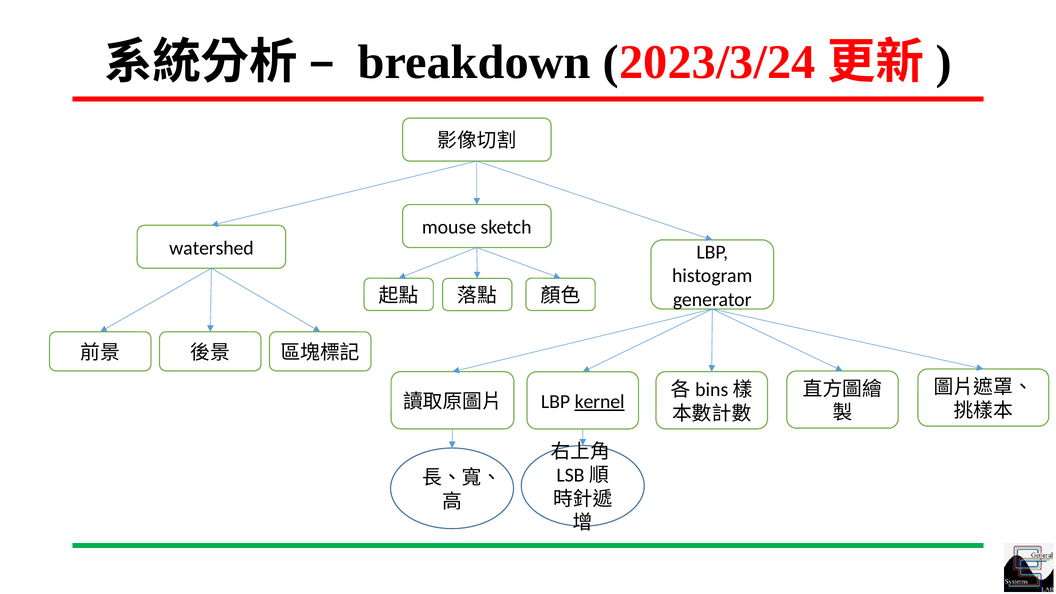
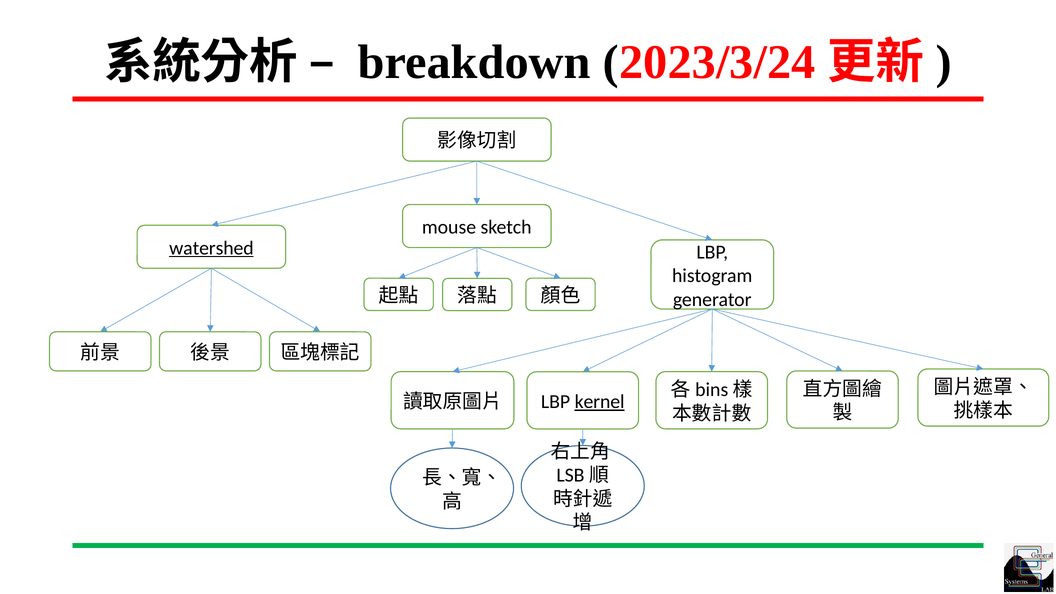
watershed underline: none -> present (211, 248)
